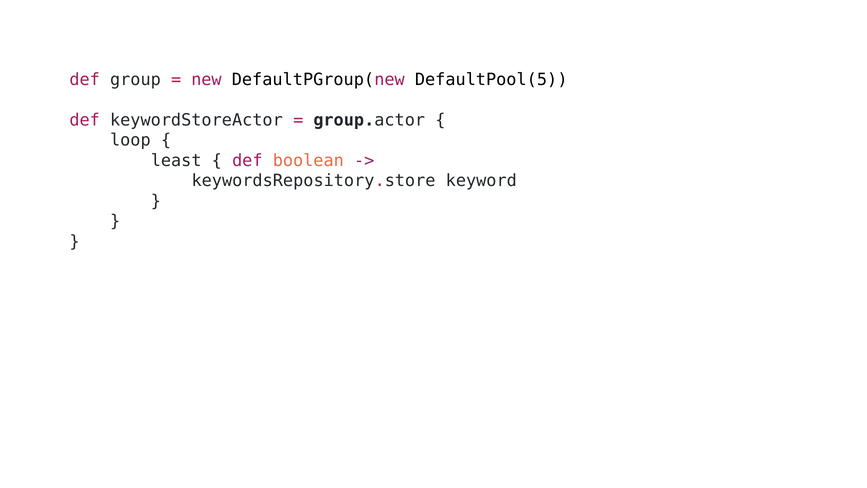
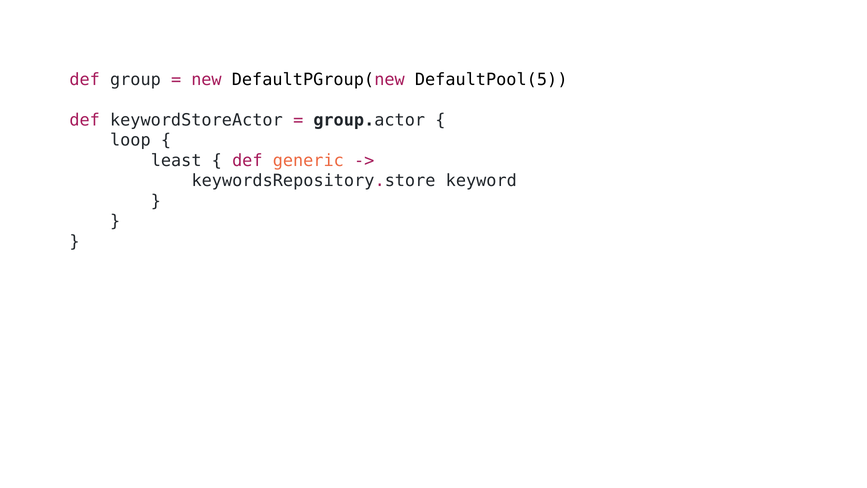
boolean: boolean -> generic (308, 161)
